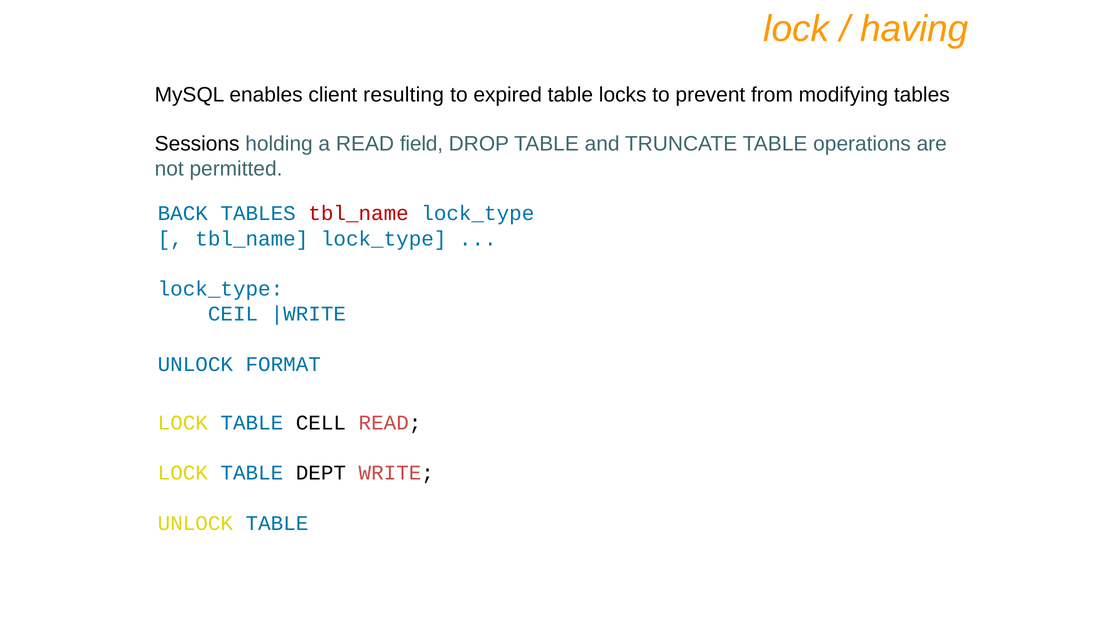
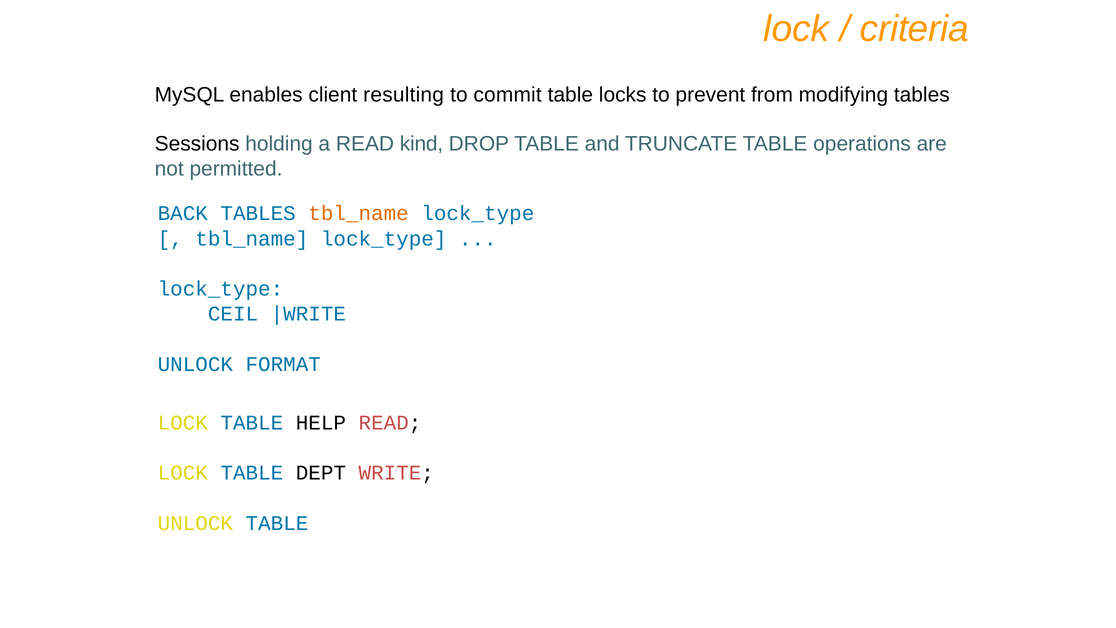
having: having -> criteria (914, 29)
expired: expired -> commit (508, 95)
field: field -> kind (422, 144)
tbl_name colour: red -> orange (359, 213)
CELL: CELL -> HELP (321, 423)
